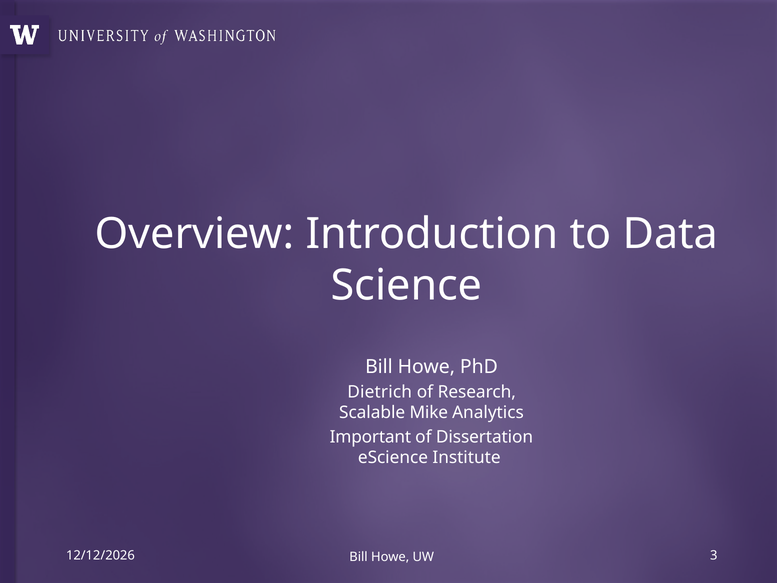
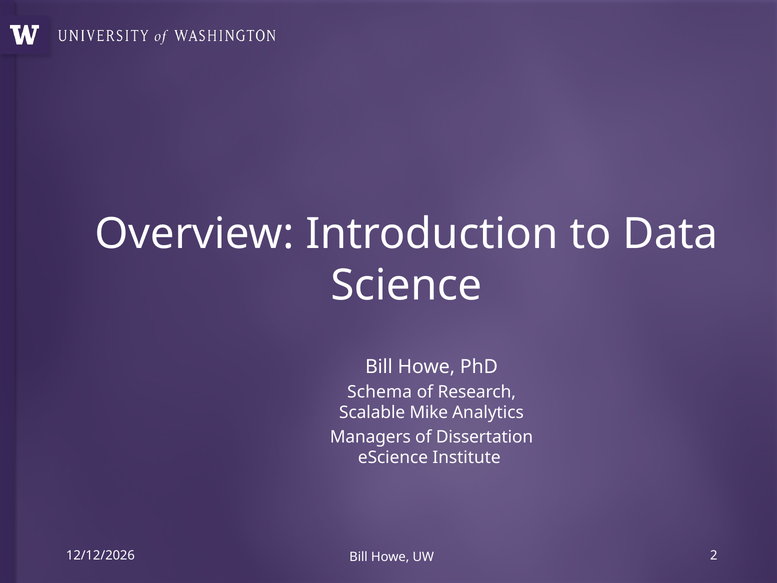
Dietrich: Dietrich -> Schema (380, 392)
Important: Important -> Managers (370, 437)
3: 3 -> 2 (714, 555)
